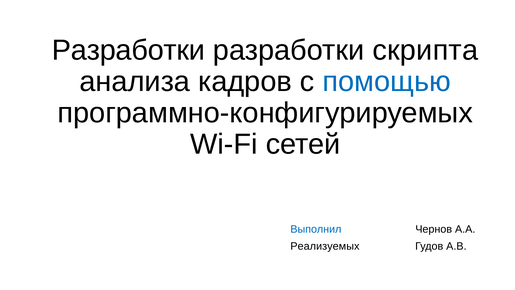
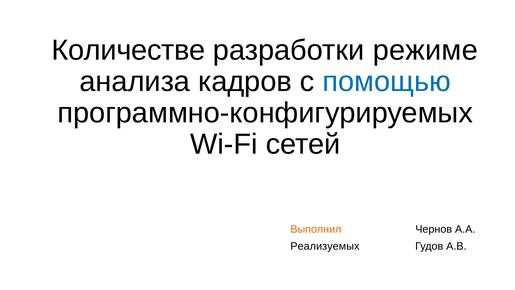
Разработки: Разработки -> Количестве (129, 50)
скрипта: скрипта -> режиме (425, 50)
Выполнил colour: blue -> orange (316, 229)
